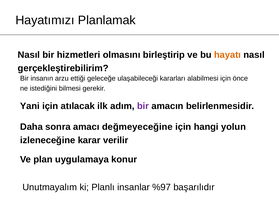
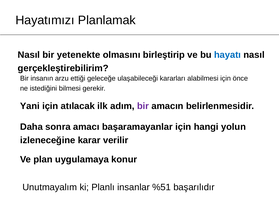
hizmetleri: hizmetleri -> yetenekte (79, 55)
hayatı colour: orange -> blue (228, 55)
değmeyeceğine: değmeyeceğine -> başaramayanlar (137, 127)
%97: %97 -> %51 (162, 188)
